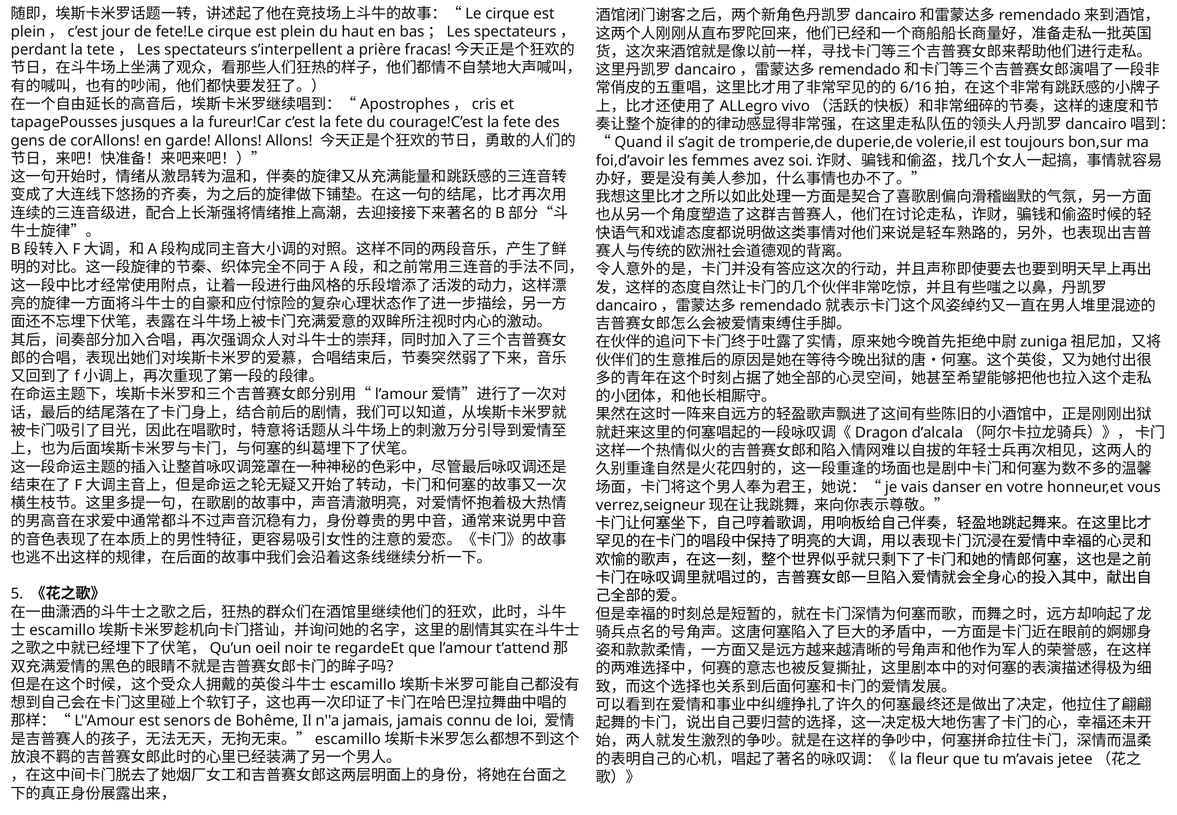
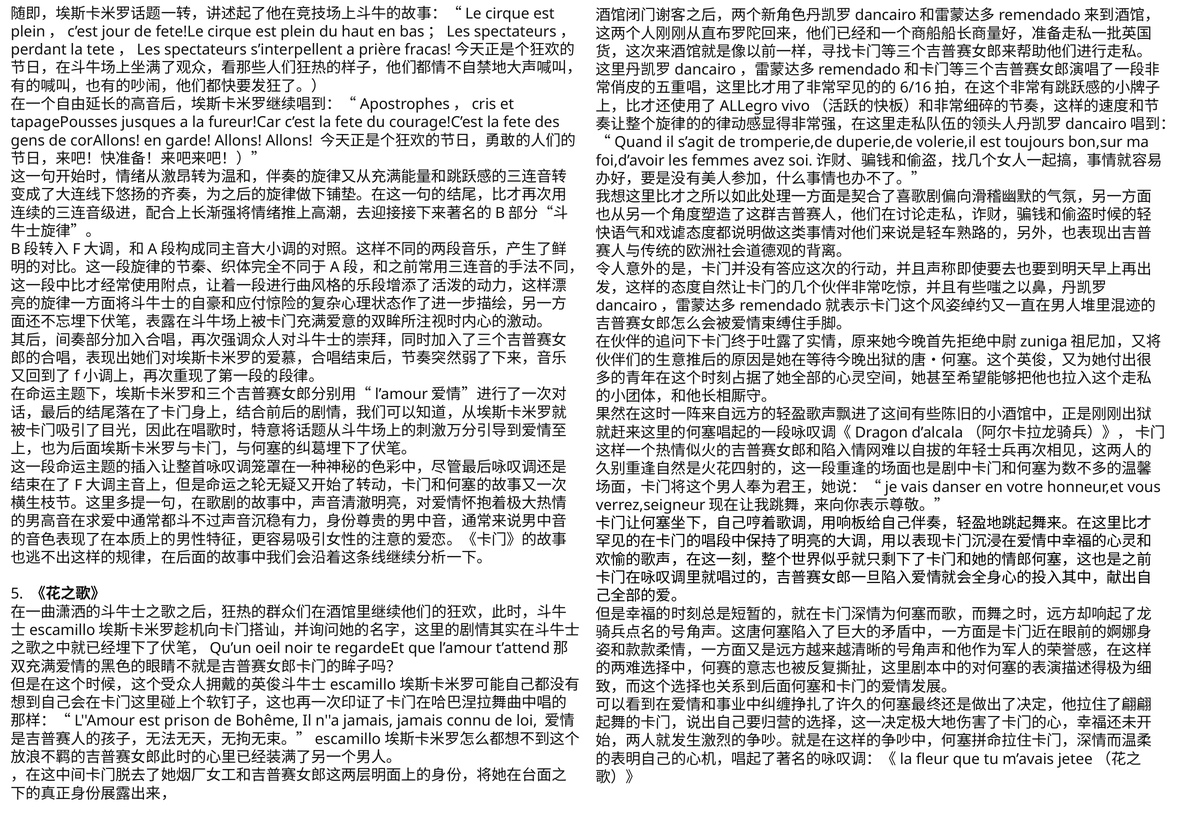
senors: senors -> prison (187, 721)
